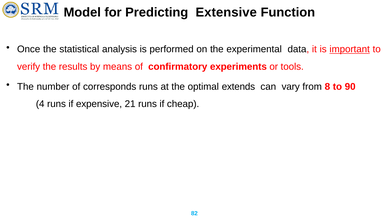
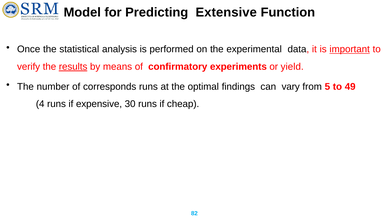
results underline: none -> present (73, 67)
tools: tools -> yield (292, 67)
extends: extends -> findings (238, 86)
8: 8 -> 5 (327, 86)
90: 90 -> 49 (350, 86)
21: 21 -> 30 (130, 104)
